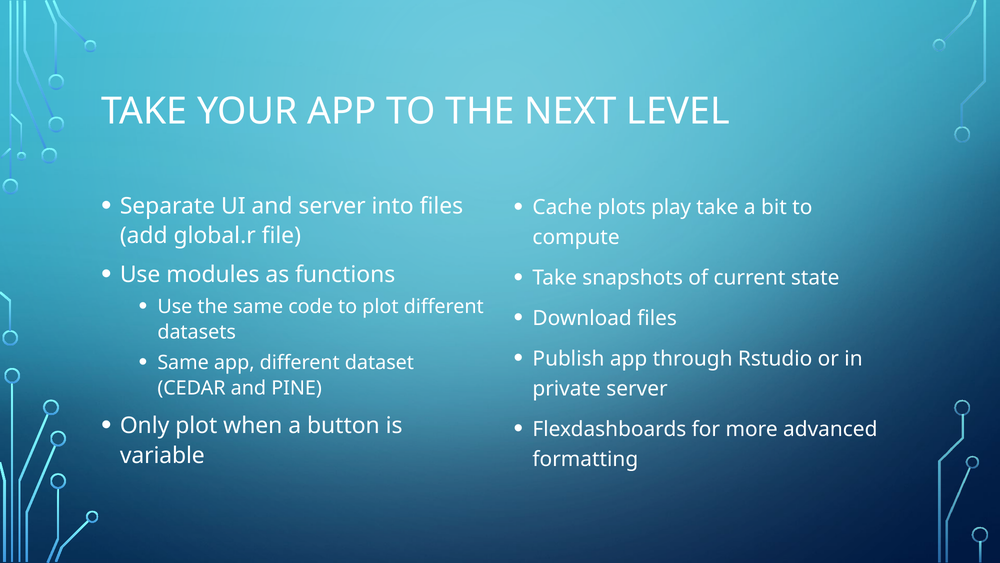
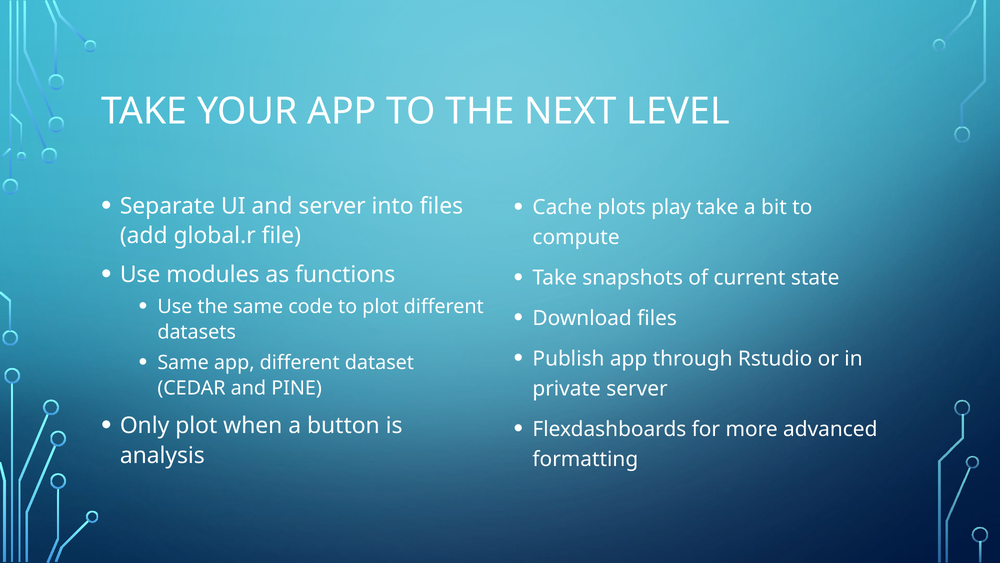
variable: variable -> analysis (162, 455)
